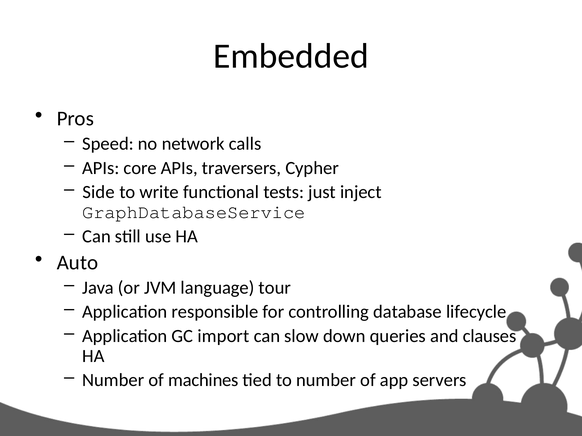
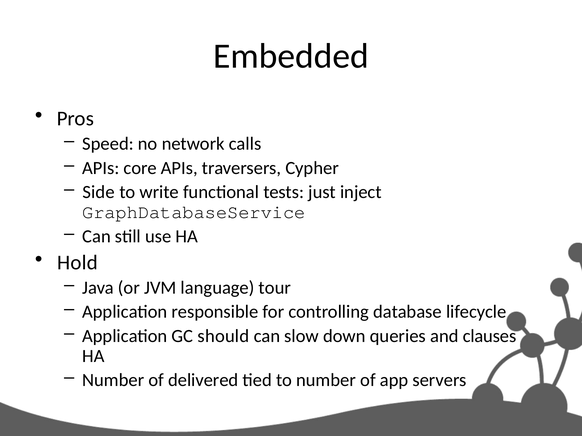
Auto: Auto -> Hold (77, 263)
import: import -> should (223, 336)
machines: machines -> delivered (203, 381)
